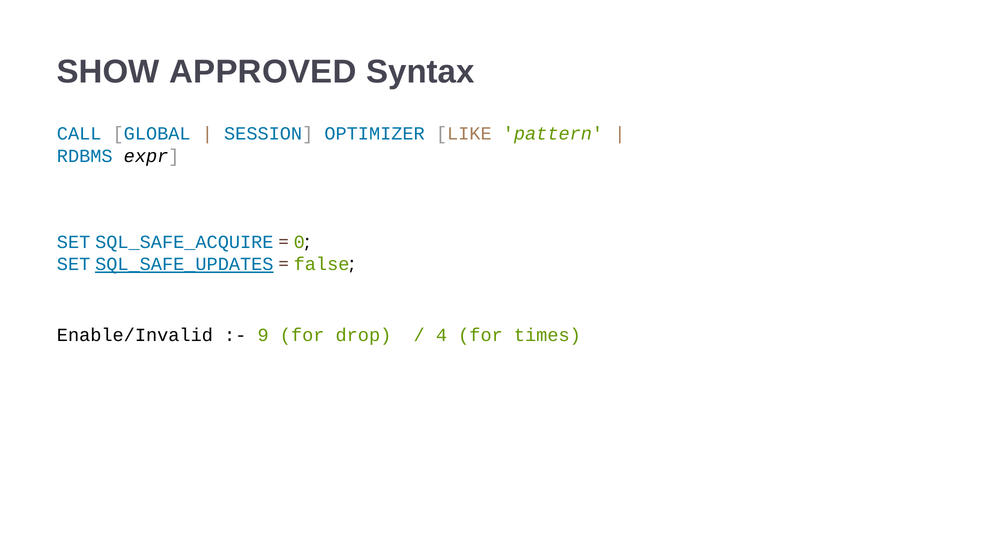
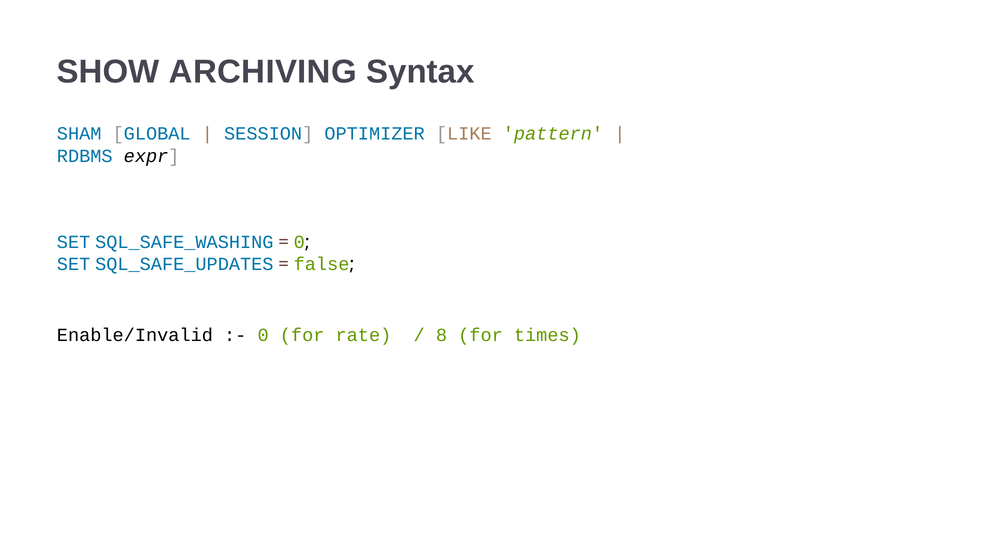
APPROVED: APPROVED -> ARCHIVING (263, 72)
CALL: CALL -> SHAM (79, 134)
SQL_SAFE_ACQUIRE: SQL_SAFE_ACQUIRE -> SQL_SAFE_WASHING (184, 242)
SQL_SAFE_UPDATES underline: present -> none (184, 264)
9: 9 -> 0 (263, 335)
drop: drop -> rate (363, 335)
4: 4 -> 8 (441, 335)
